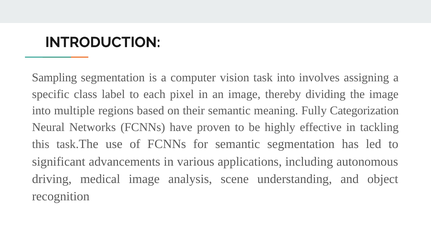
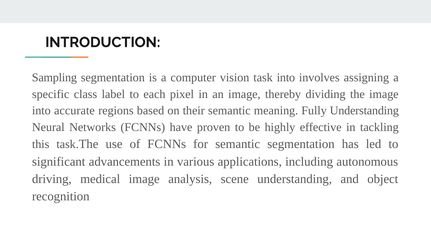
multiple: multiple -> accurate (74, 111)
Fully Categorization: Categorization -> Understanding (364, 111)
